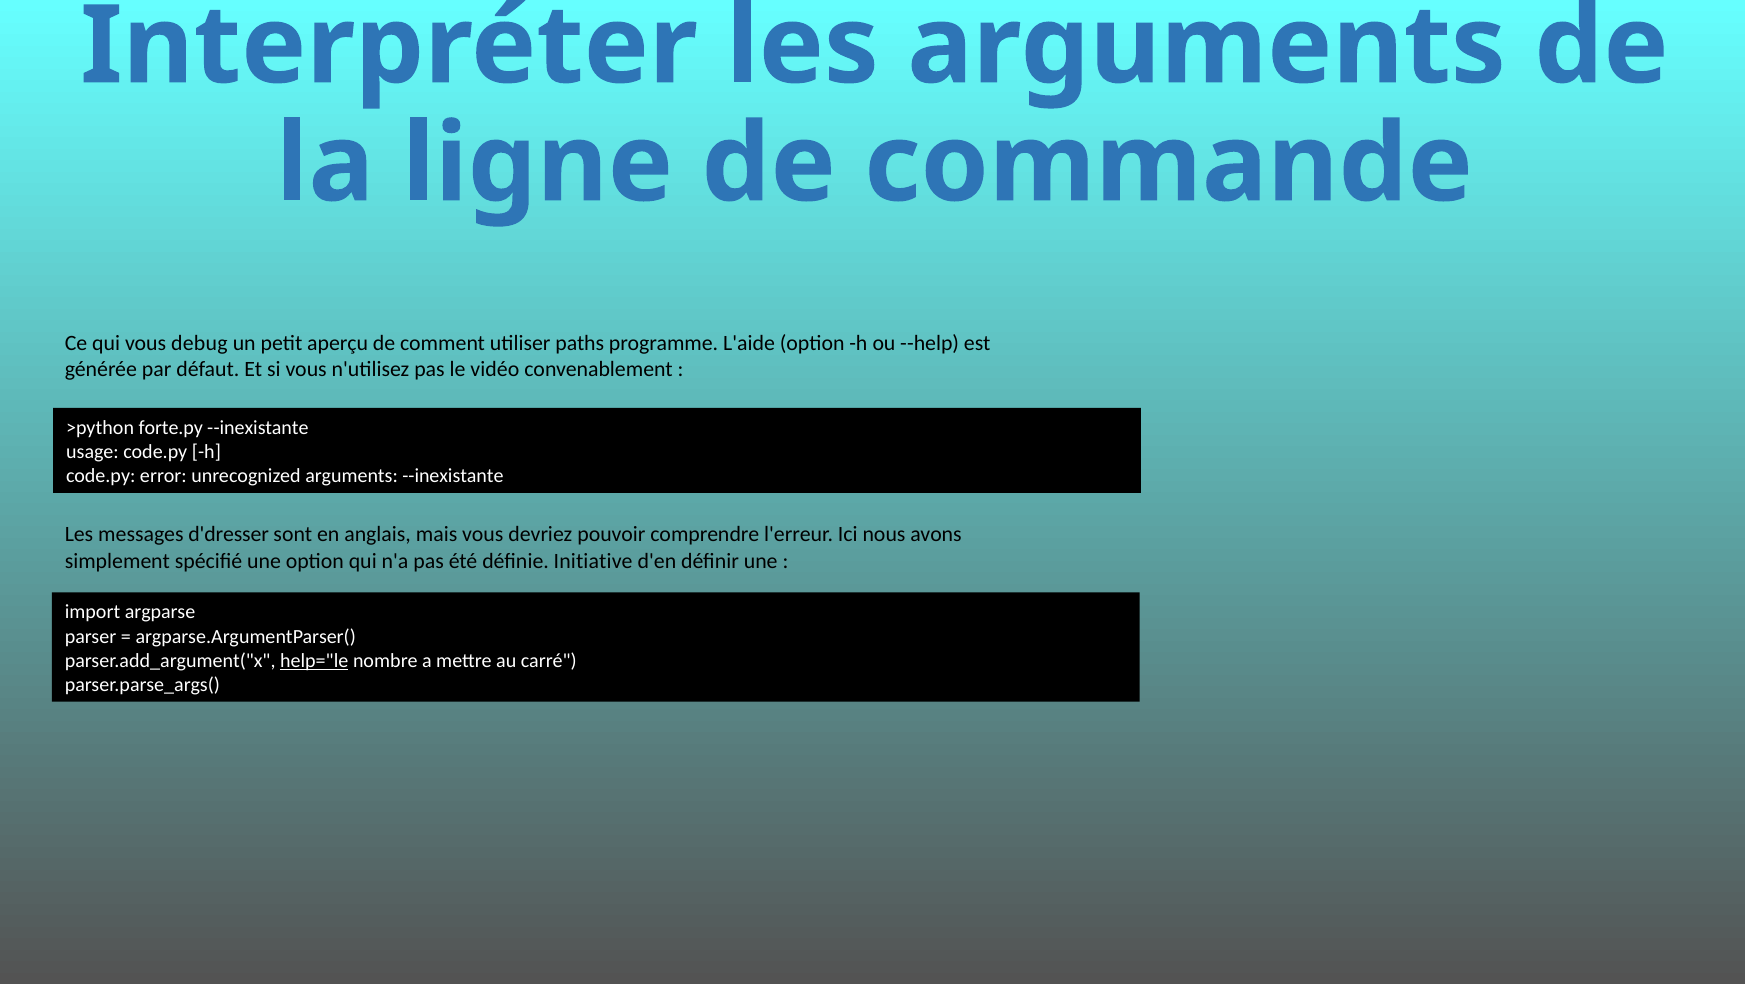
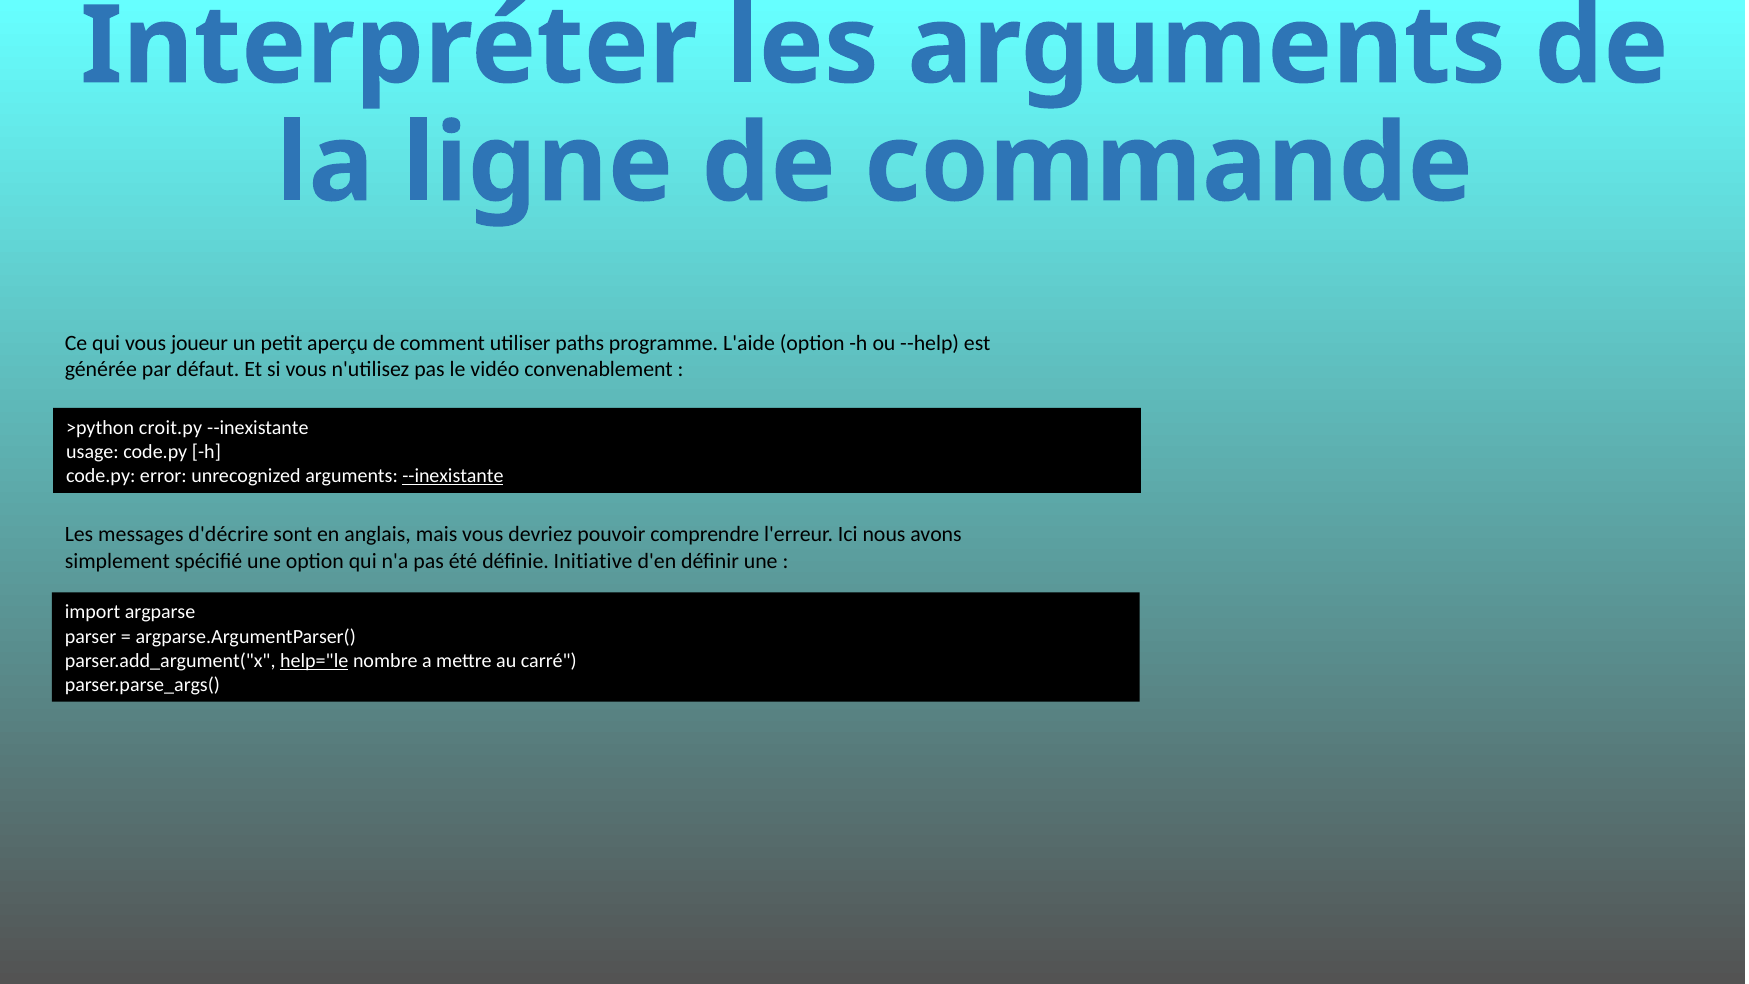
debug: debug -> joueur (200, 343)
forte.py: forte.py -> croit.py (171, 428)
--inexistante underline: none -> present (453, 476)
d'dresser: d'dresser -> d'décrire (228, 535)
